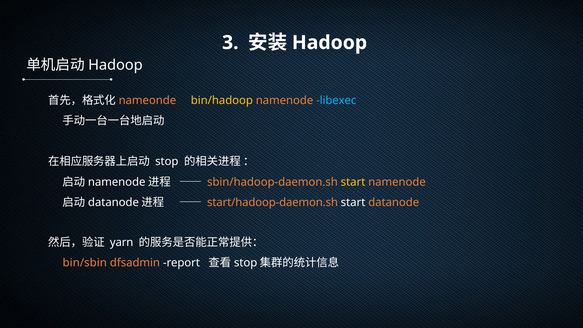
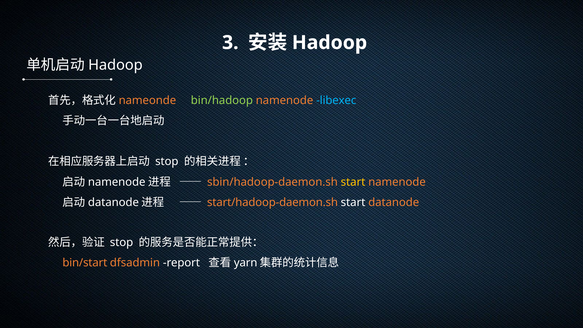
bin/hadoop colour: yellow -> light green (222, 100)
yarn: yarn -> stop (122, 242)
bin/sbin: bin/sbin -> bin/start (85, 263)
stop: stop -> yarn (246, 263)
